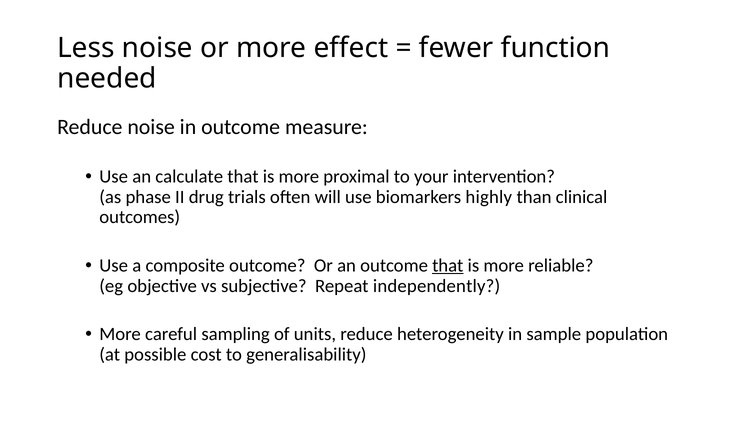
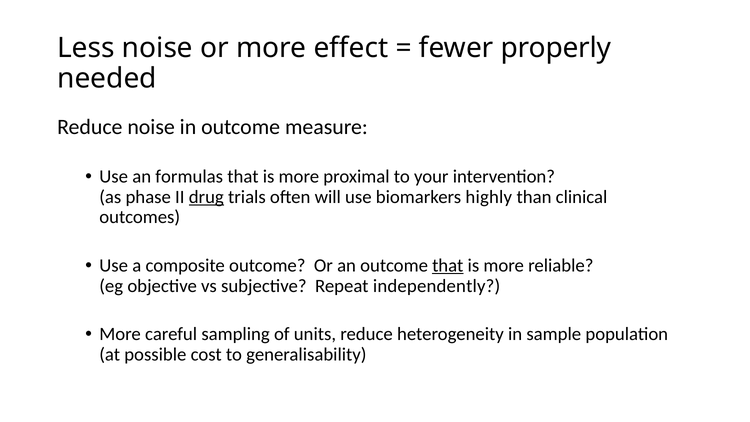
function: function -> properly (556, 48)
calculate: calculate -> formulas (189, 177)
drug underline: none -> present (206, 197)
